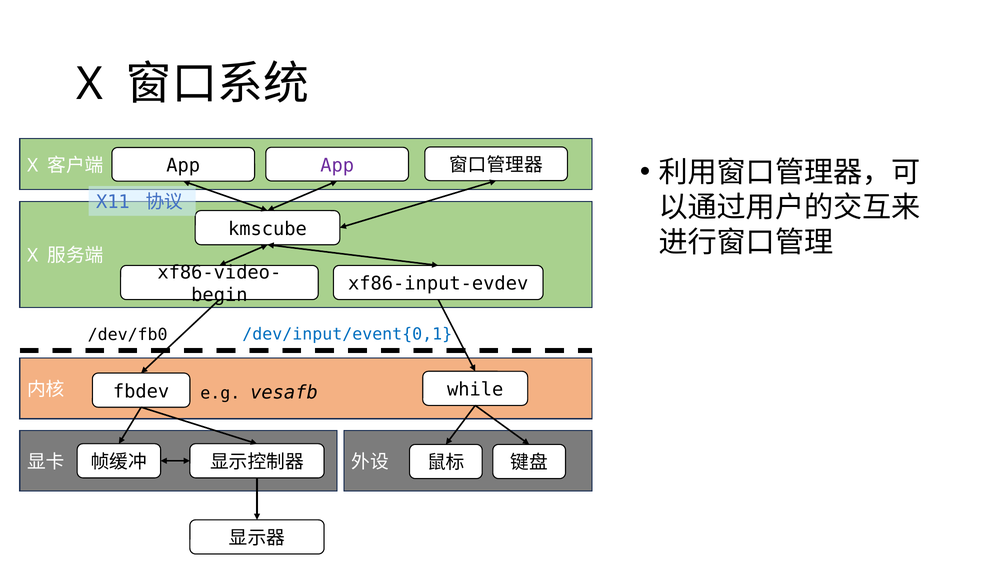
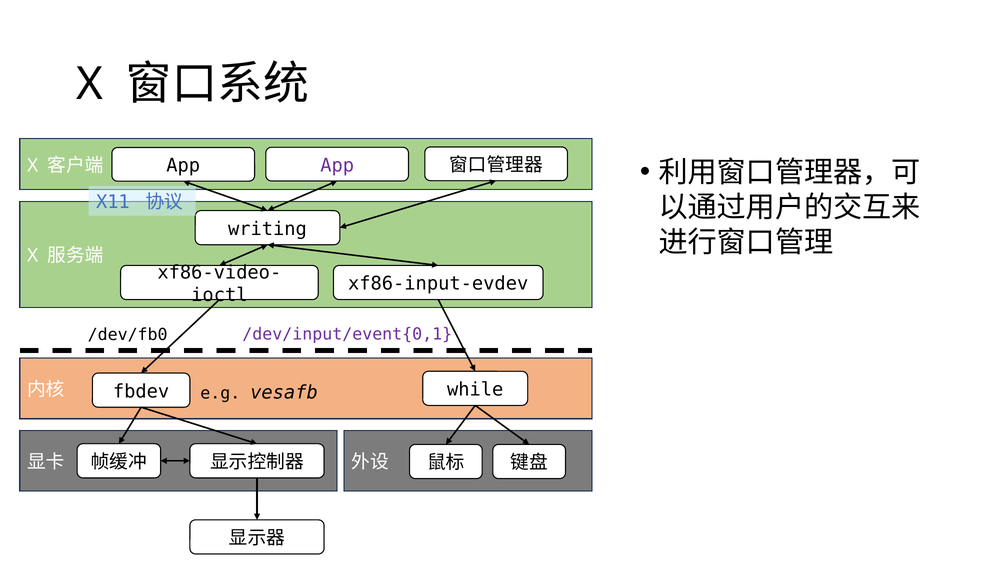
kmscube: kmscube -> writing (267, 229)
begin: begin -> ioctl (219, 295)
/dev/input/event{0,1 colour: blue -> purple (347, 334)
